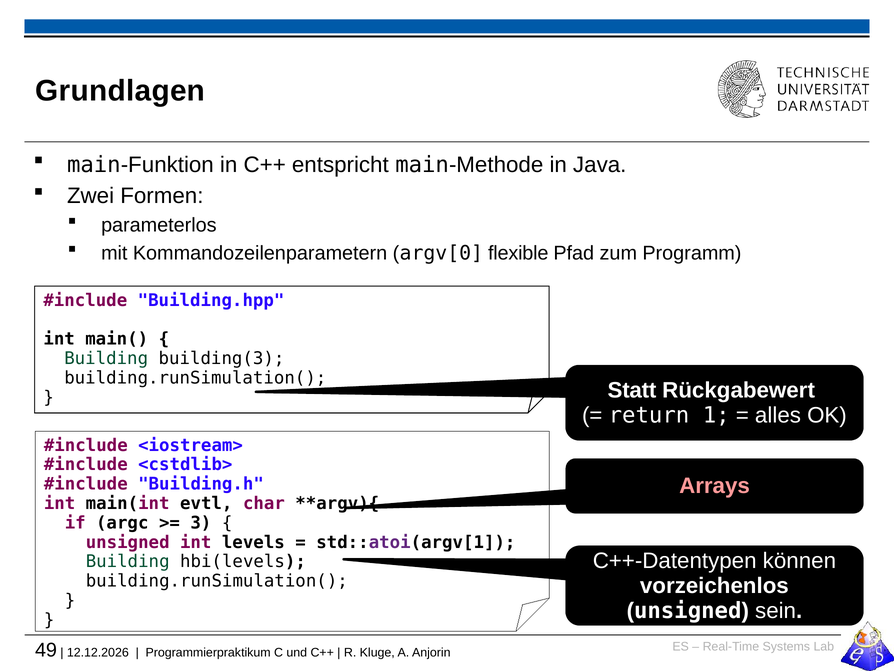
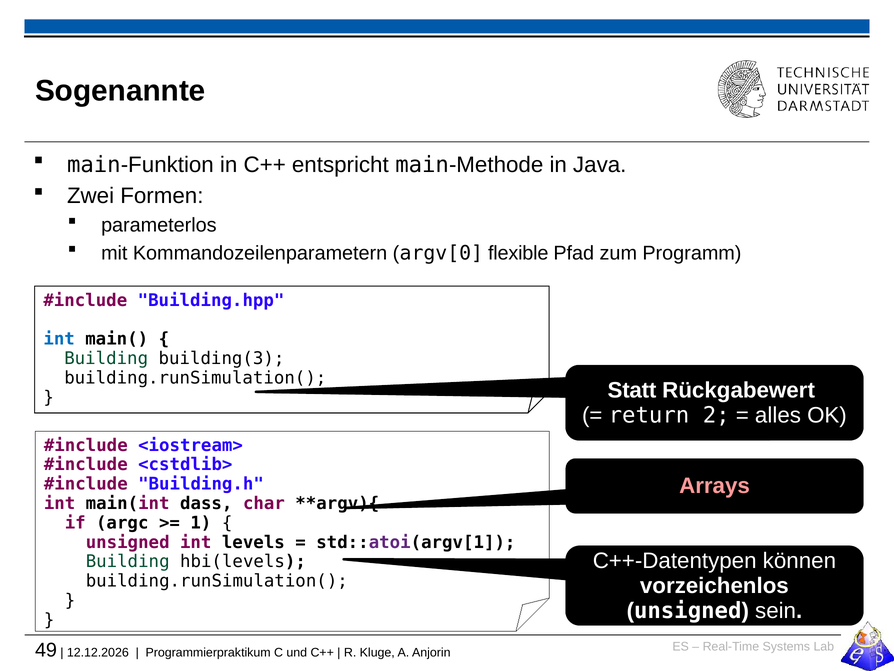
Grundlagen: Grundlagen -> Sogenannte (120, 91)
int colour: black -> blue (59, 339)
1: 1 -> 2 (716, 415)
evtl: evtl -> dass (206, 503)
3: 3 -> 1 (201, 523)
